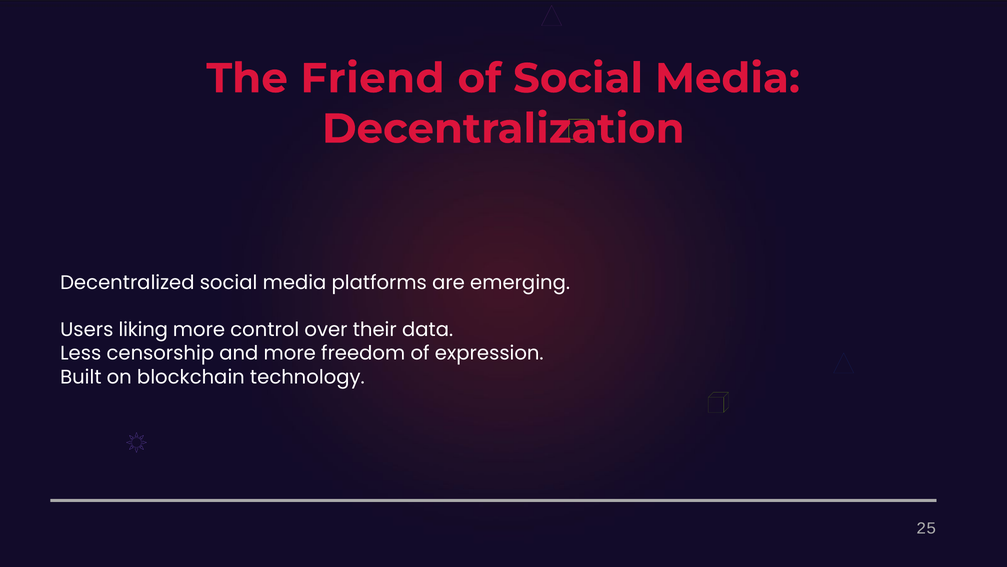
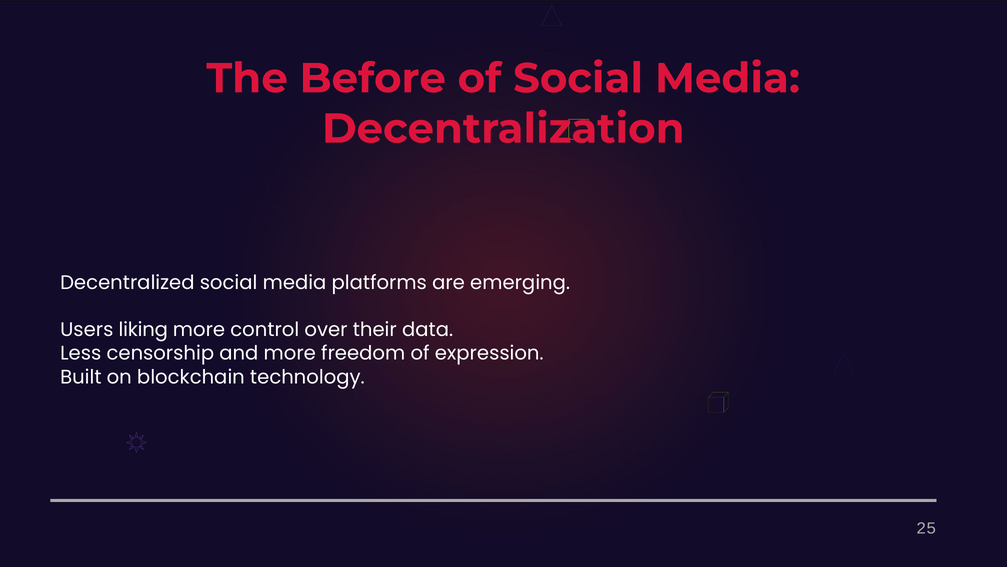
Friend: Friend -> Before (373, 78)
